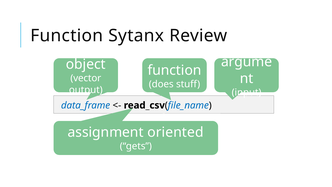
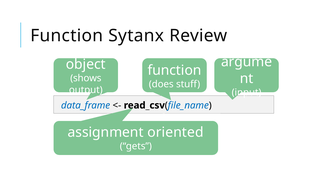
vector: vector -> shows (86, 78)
